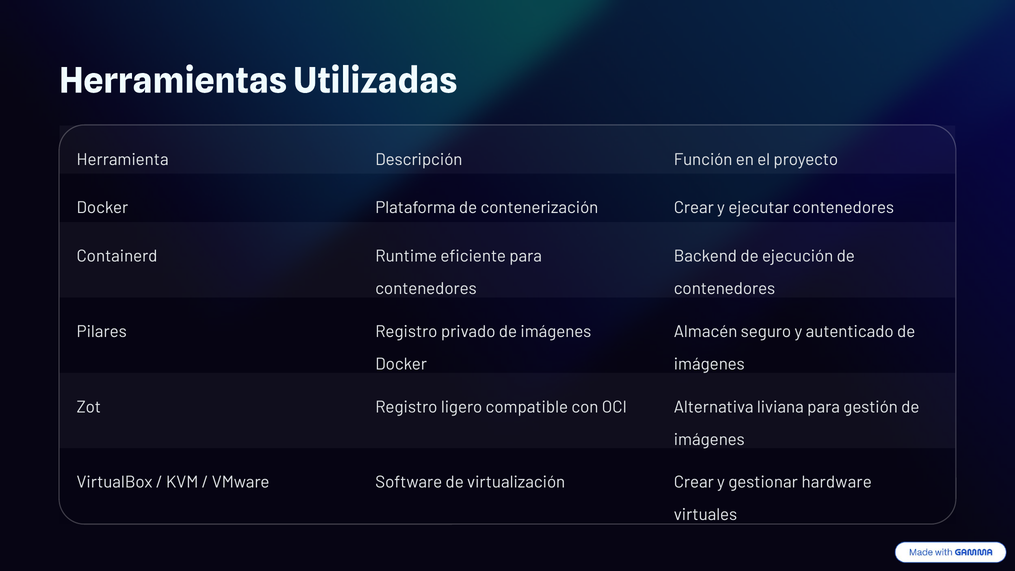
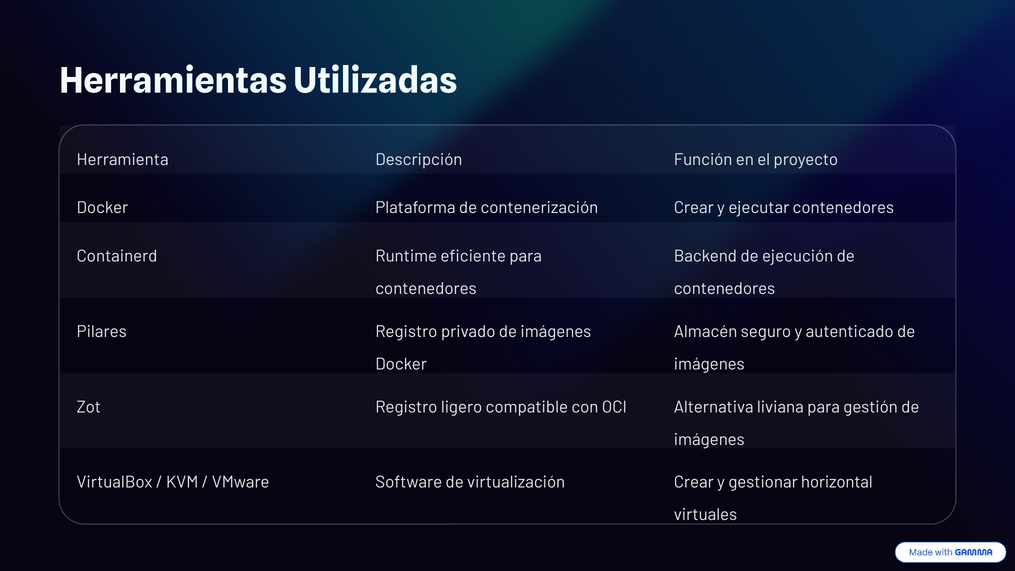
hardware: hardware -> horizontal (837, 482)
